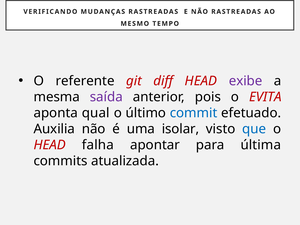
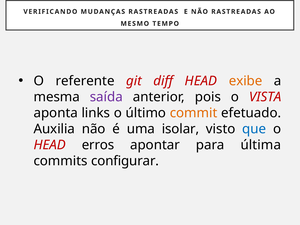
exibe colour: purple -> orange (246, 81)
EVITA: EVITA -> VISTA (265, 97)
qual: qual -> links (96, 113)
commit colour: blue -> orange (194, 113)
falha: falha -> erros (98, 145)
atualizada: atualizada -> configurar (125, 161)
